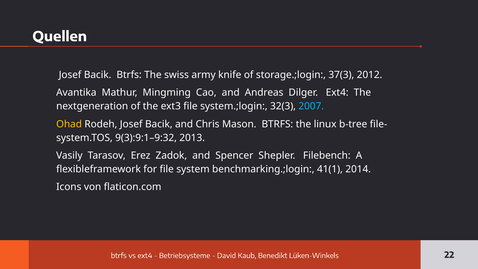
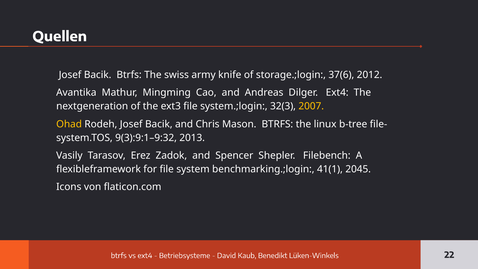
37(3: 37(3 -> 37(6 (341, 75)
2007 colour: light blue -> yellow (311, 106)
2014: 2014 -> 2045 (358, 169)
